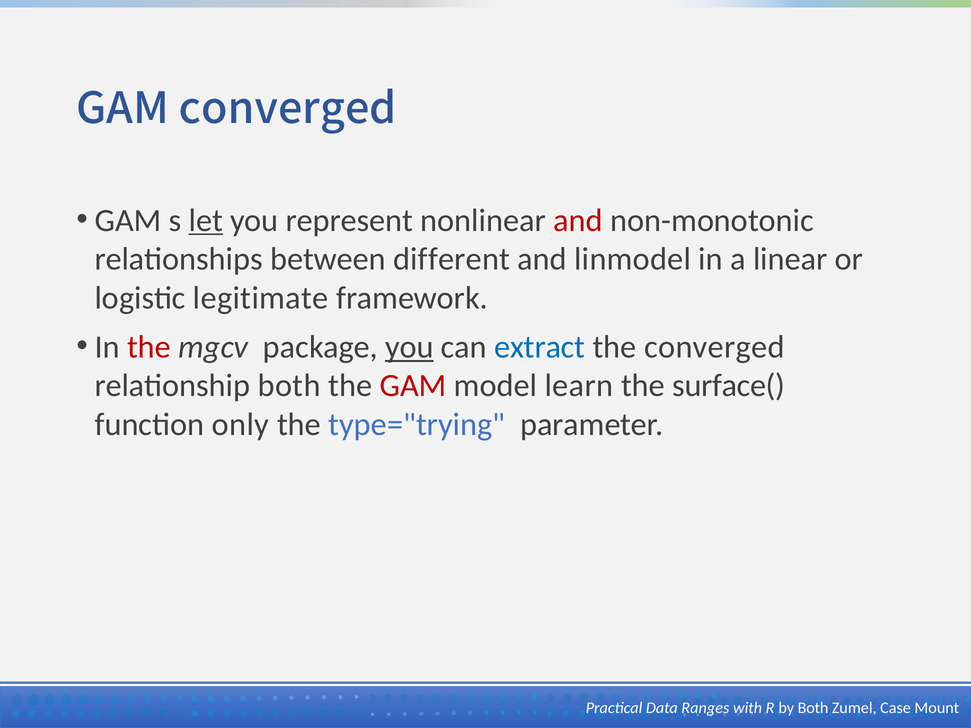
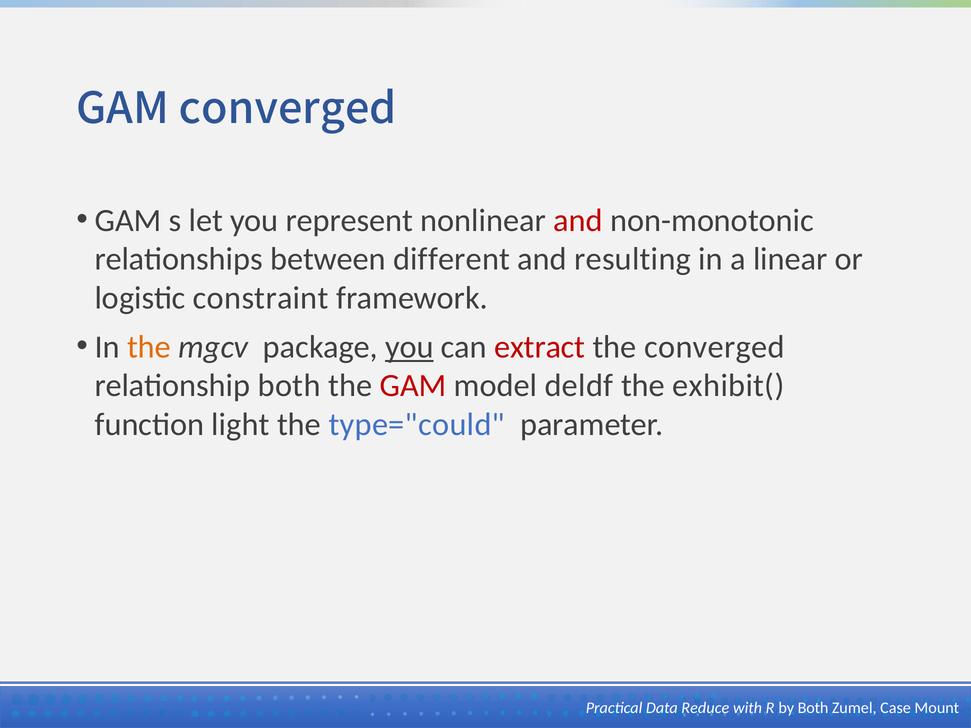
let underline: present -> none (206, 220)
linmodel: linmodel -> resulting (633, 259)
legitimate: legitimate -> constraint (261, 298)
the colour: red -> orange (149, 347)
extract colour: blue -> red (540, 347)
learn: learn -> deldf (579, 386)
surface(: surface( -> exhibit( (728, 386)
only: only -> light (241, 425)
type="trying: type="trying -> type="could (417, 425)
Ranges: Ranges -> Reduce (705, 708)
